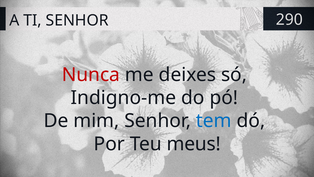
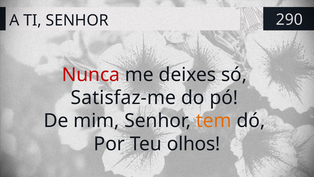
Indigno-me: Indigno-me -> Satisfaz-me (123, 98)
tem colour: blue -> orange (214, 121)
meus: meus -> olhos (194, 144)
